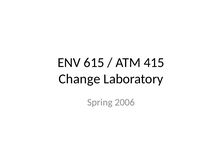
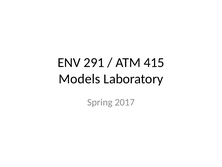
615: 615 -> 291 (94, 62)
Change: Change -> Models (79, 79)
2006: 2006 -> 2017 (125, 102)
